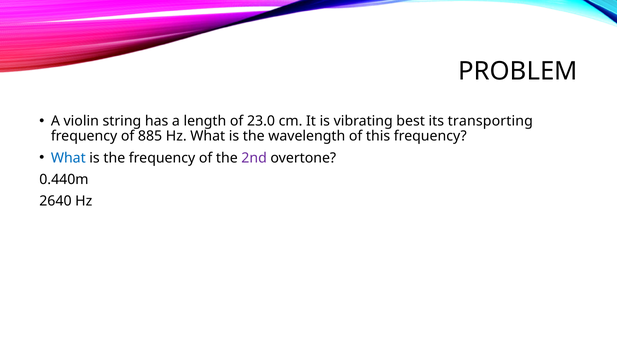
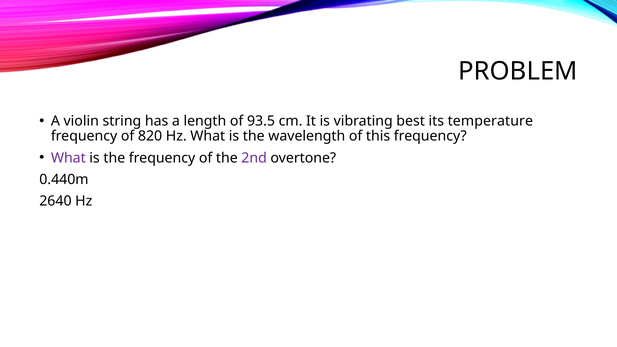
23.0: 23.0 -> 93.5 (261, 121)
transporting: transporting -> temperature (490, 121)
885: 885 -> 820 (150, 136)
What colour: blue -> purple (68, 158)
